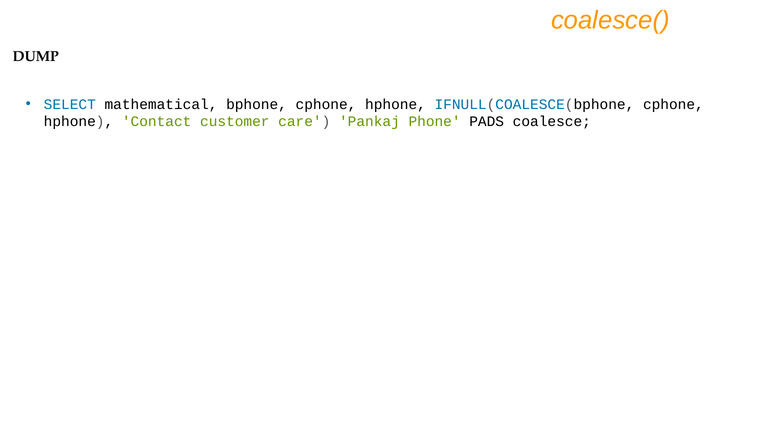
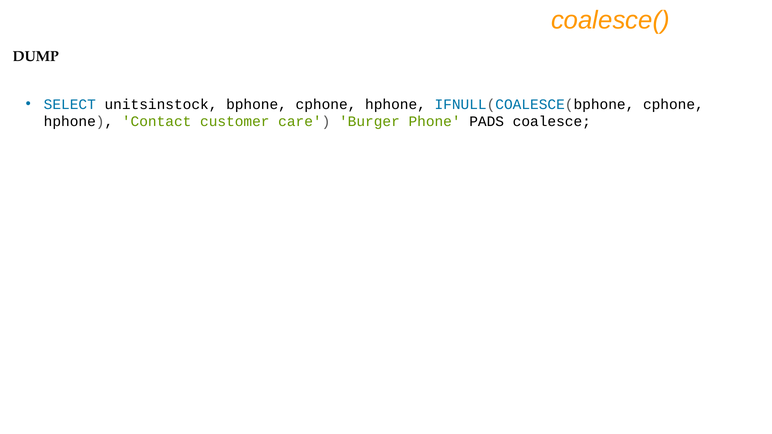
mathematical: mathematical -> unitsinstock (161, 104)
Pankaj: Pankaj -> Burger (369, 122)
